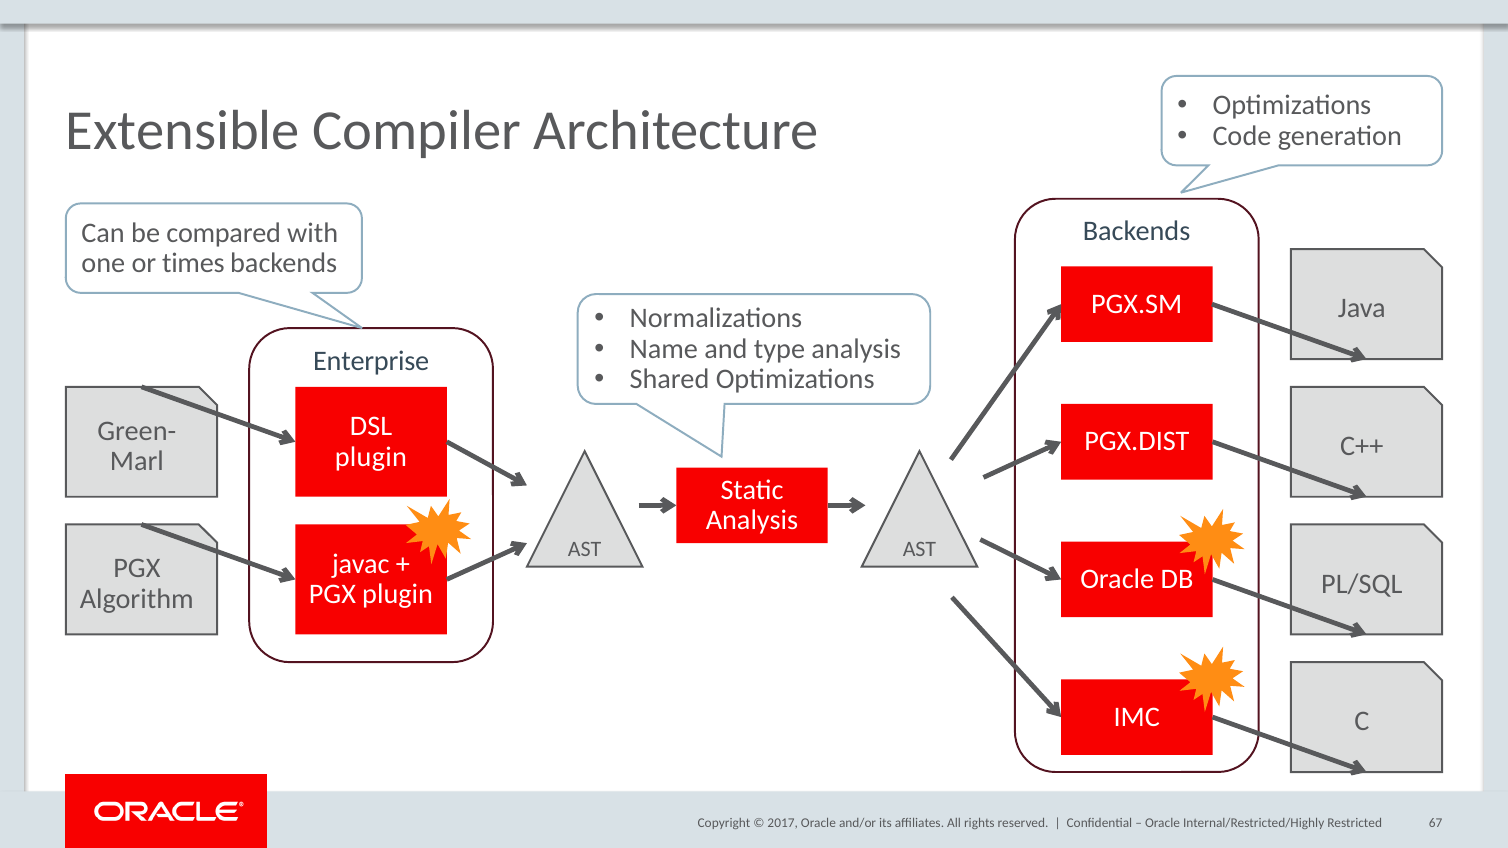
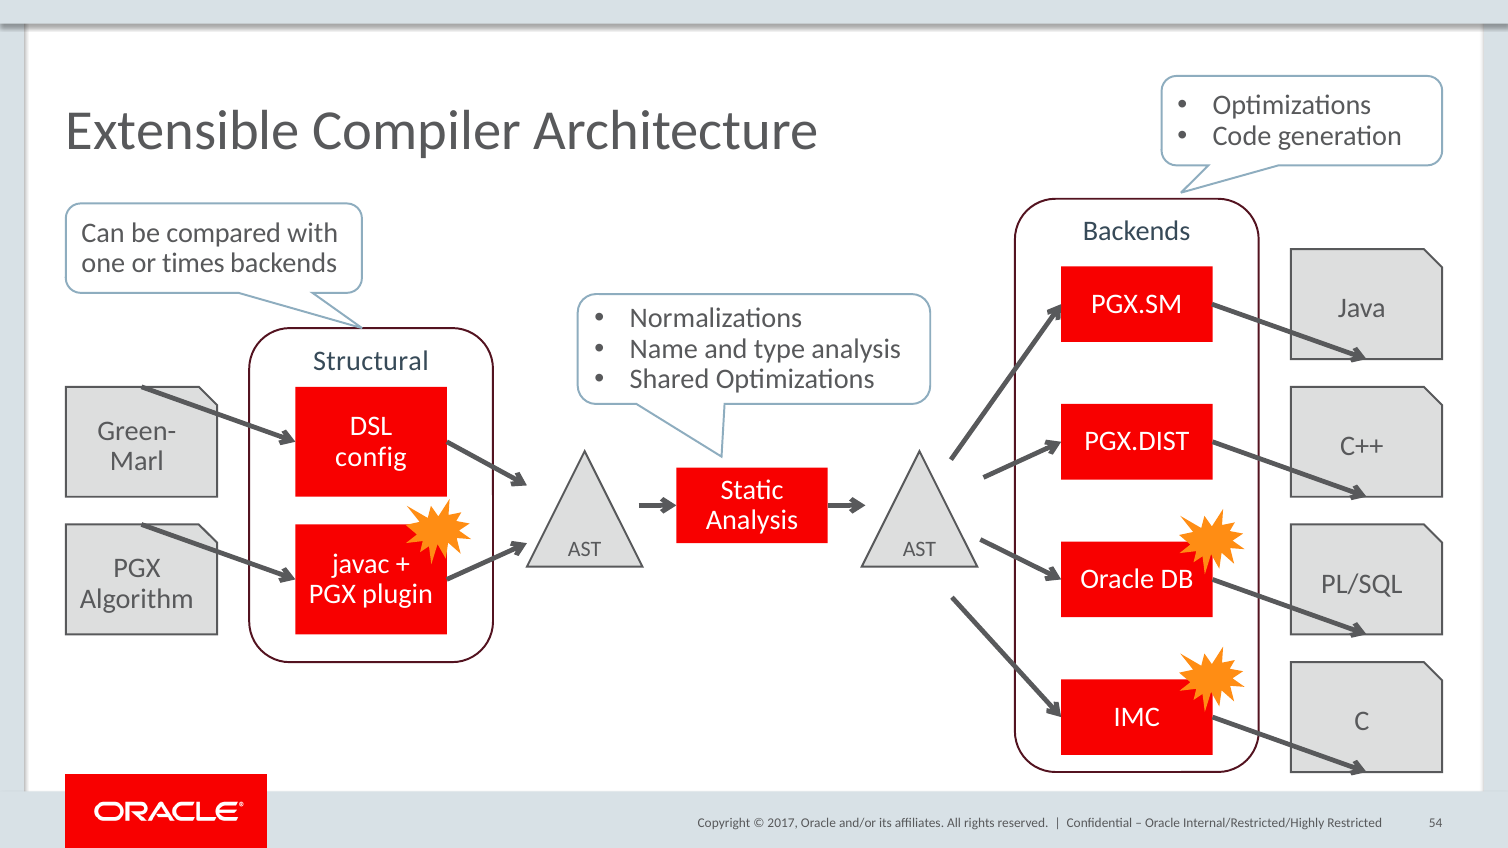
Enterprise: Enterprise -> Structural (371, 361)
plugin: plugin -> config (371, 457)
67: 67 -> 54 (1436, 823)
